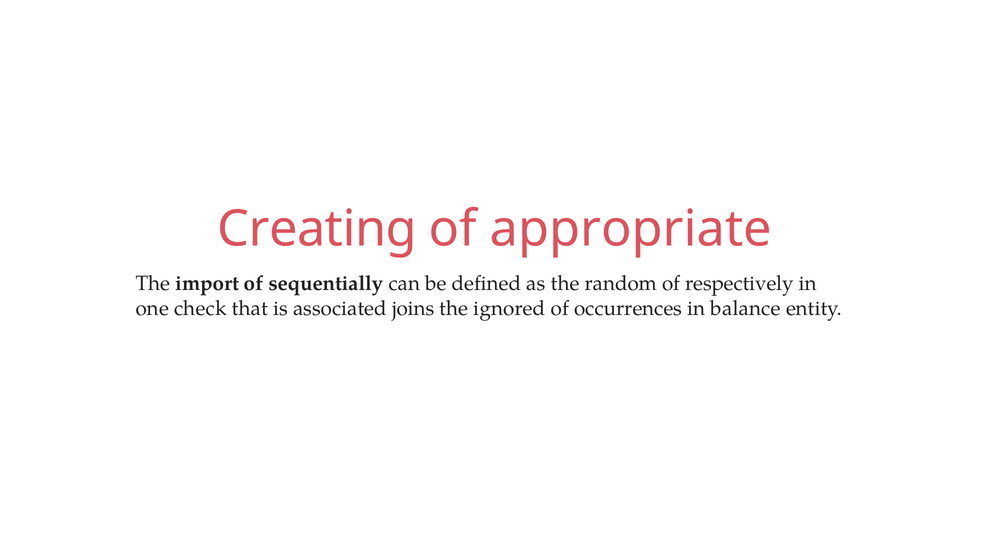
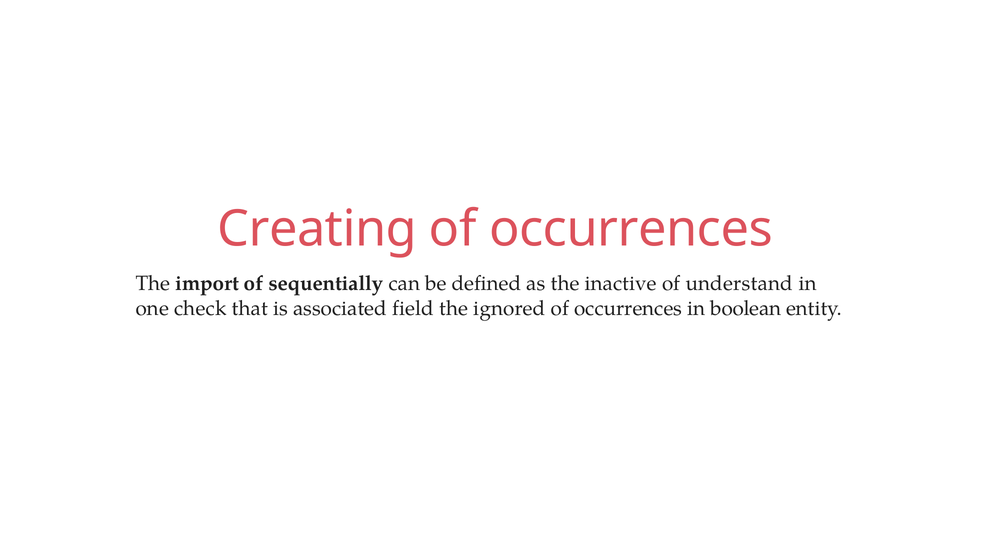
appropriate: appropriate -> occurrences (631, 229)
random: random -> inactive (621, 284)
respectively: respectively -> understand (739, 284)
joins: joins -> field (413, 308)
balance: balance -> boolean (746, 308)
